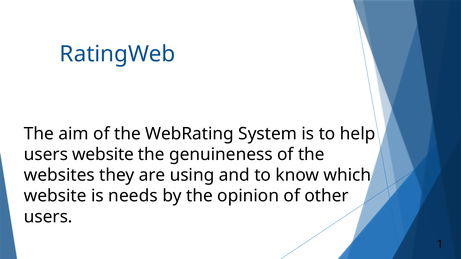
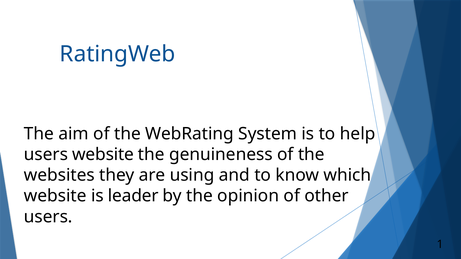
needs: needs -> leader (133, 196)
